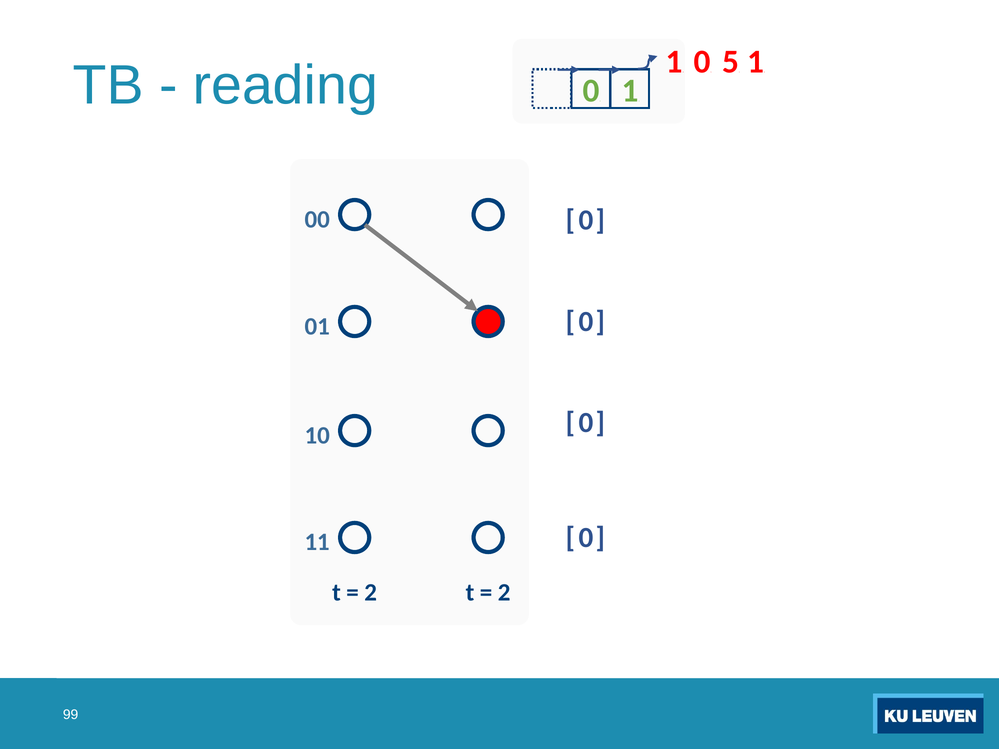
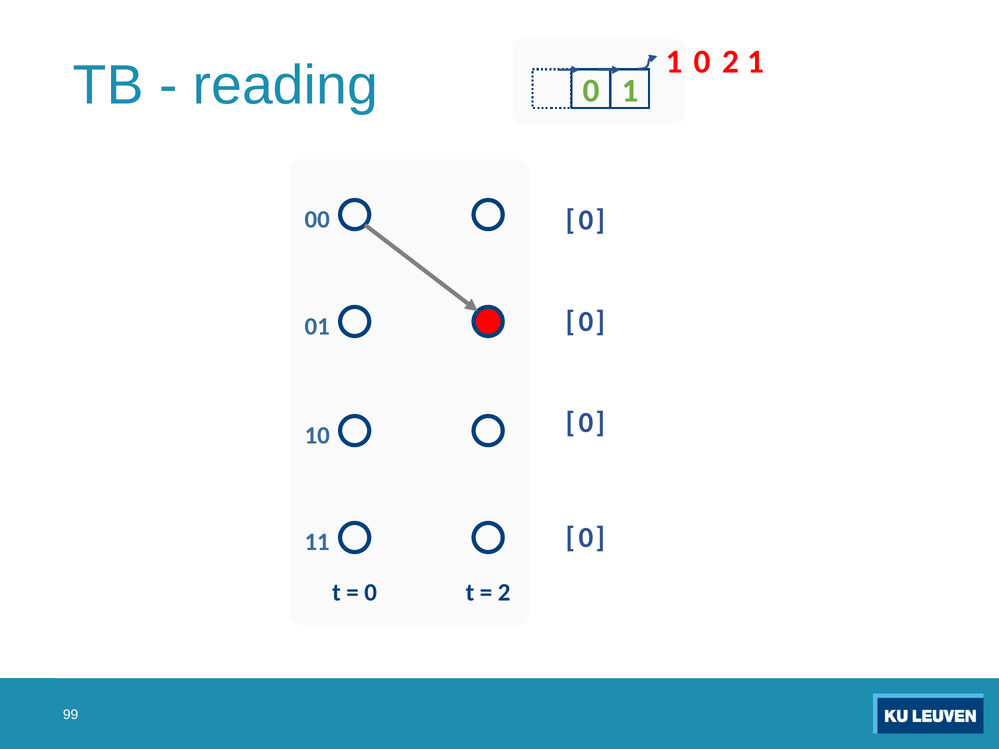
5: 5 -> 2 (731, 62)
2: 2 -> 0 (371, 593)
